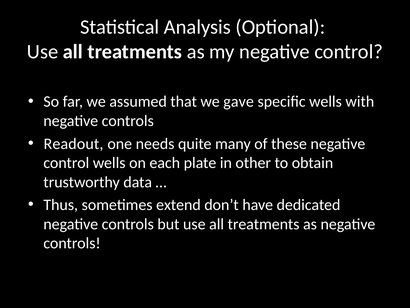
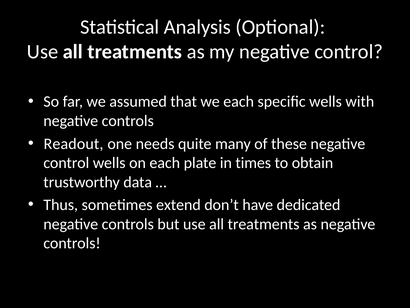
we gave: gave -> each (239, 102)
other: other -> times (253, 163)
